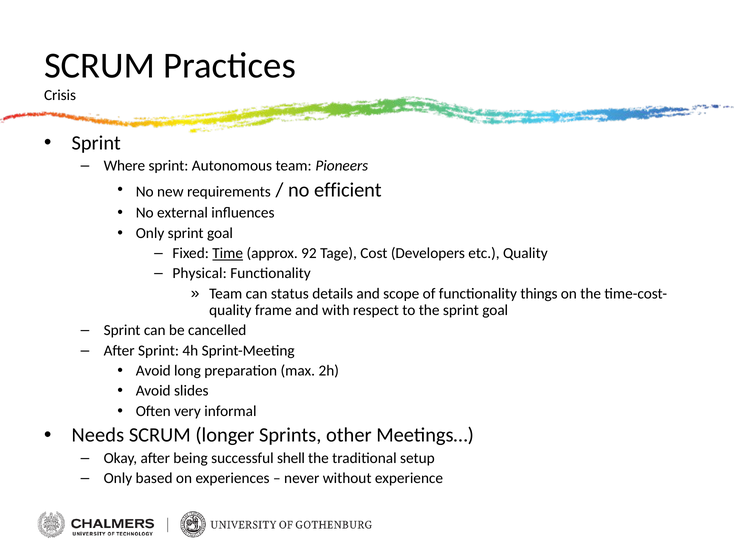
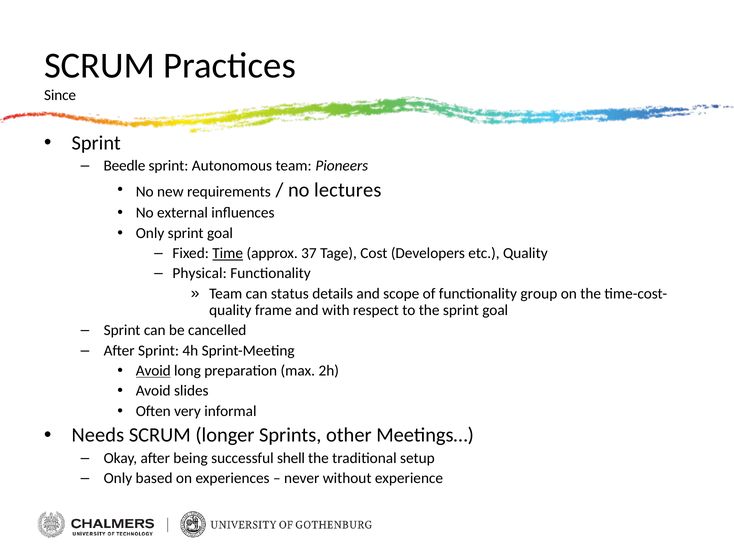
Crisis: Crisis -> Since (60, 95)
Where: Where -> Beedle (124, 166)
efficient: efficient -> lectures (348, 190)
92: 92 -> 37 (309, 253)
things: things -> group (539, 294)
Avoid underline: none -> present (153, 371)
